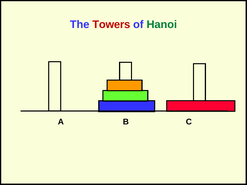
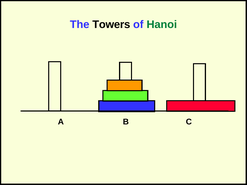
Towers colour: red -> black (111, 25)
